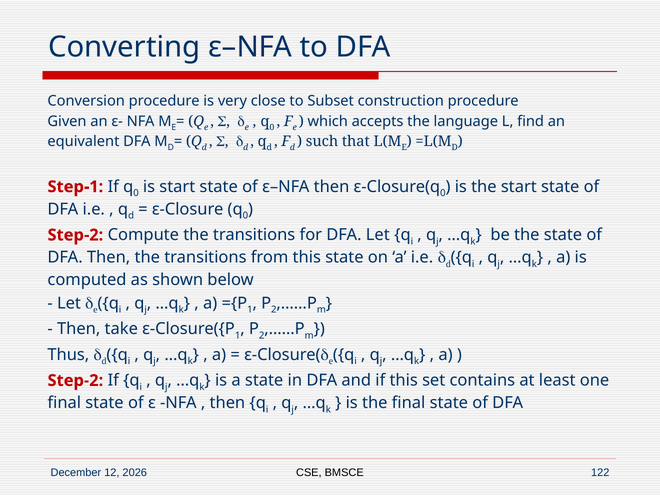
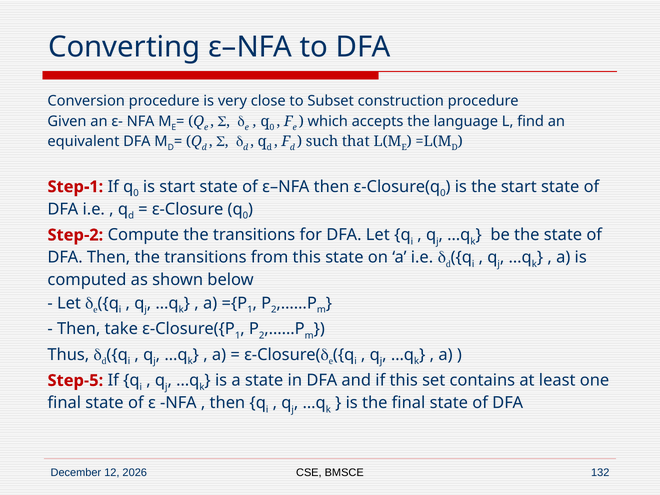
Step-2: Step-2 -> Step-5 (75, 381)
122: 122 -> 132 (600, 473)
